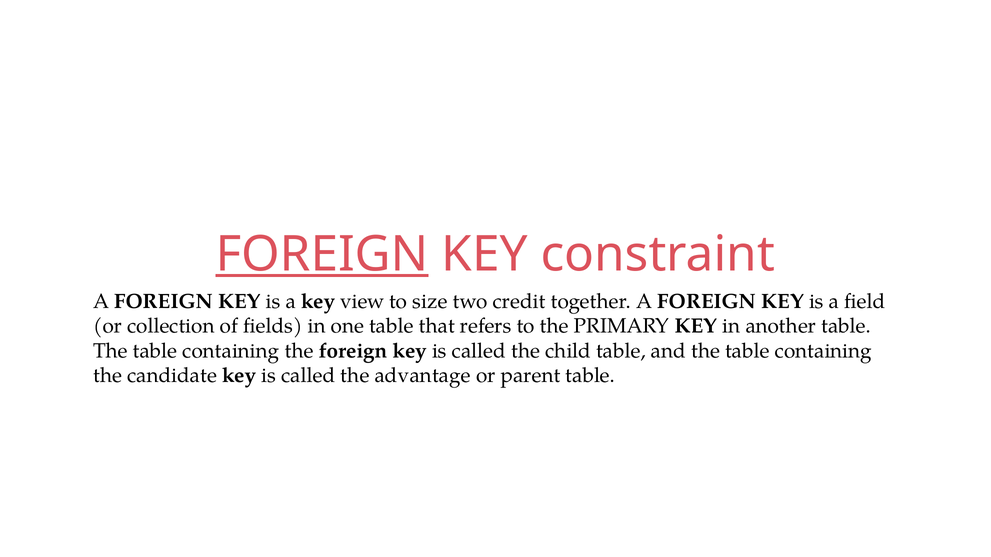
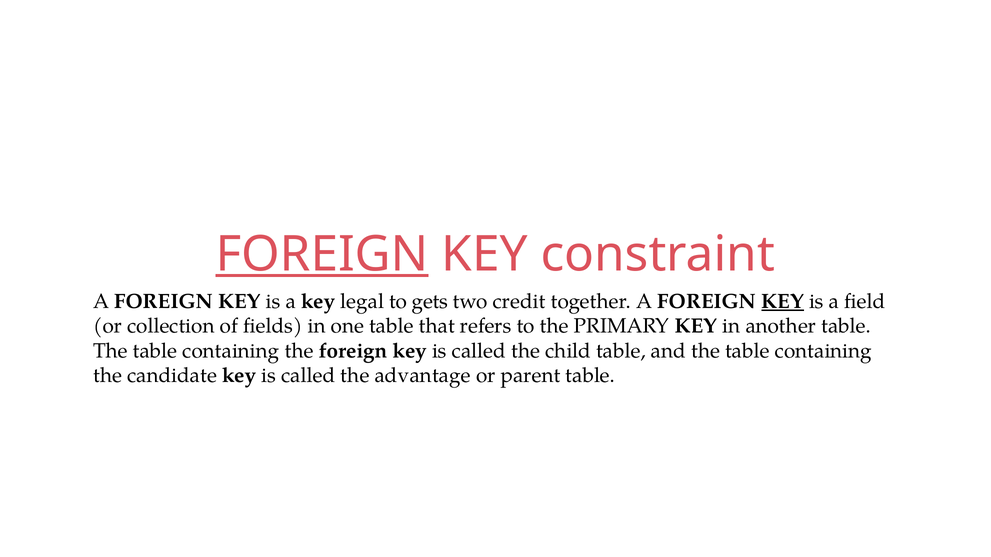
view: view -> legal (362, 302)
size: size -> gets (430, 302)
KEY underline: none -> present (783, 302)
